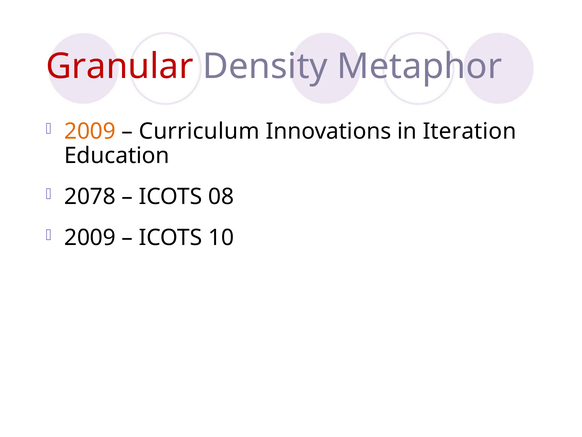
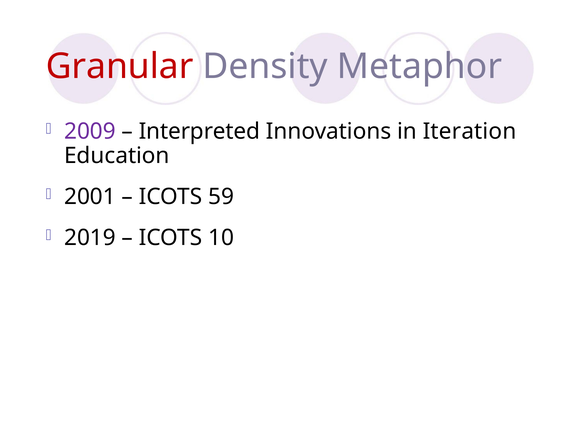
2009 colour: orange -> purple (90, 131)
Curriculum: Curriculum -> Interpreted (199, 131)
2078: 2078 -> 2001 (90, 197)
08: 08 -> 59 (221, 197)
2009: 2009 -> 2019 (90, 237)
